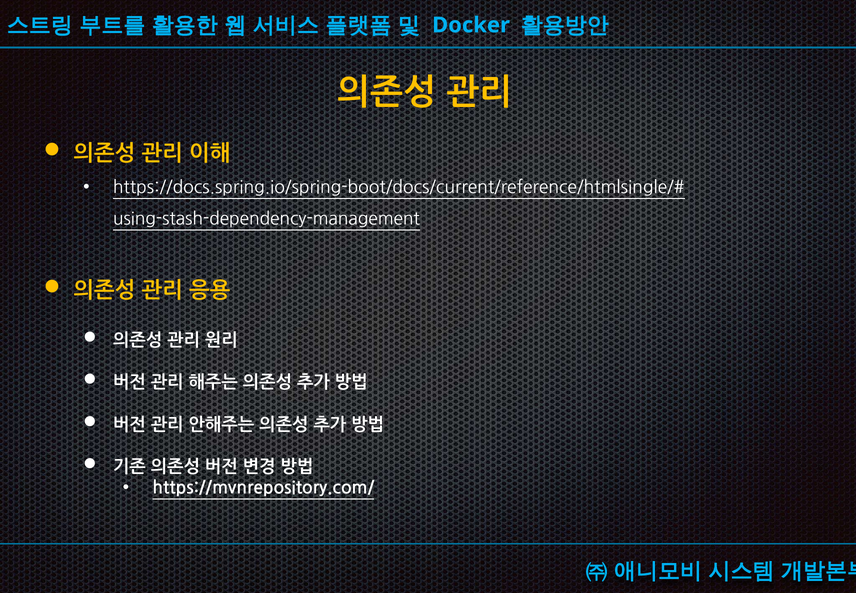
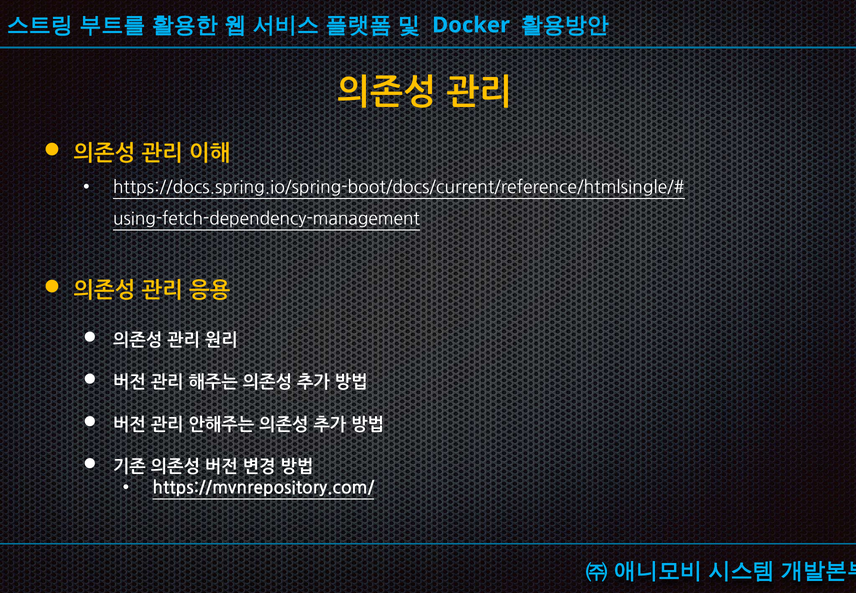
using-stash-dependency-management: using-stash-dependency-management -> using-fetch-dependency-management (266, 219)
